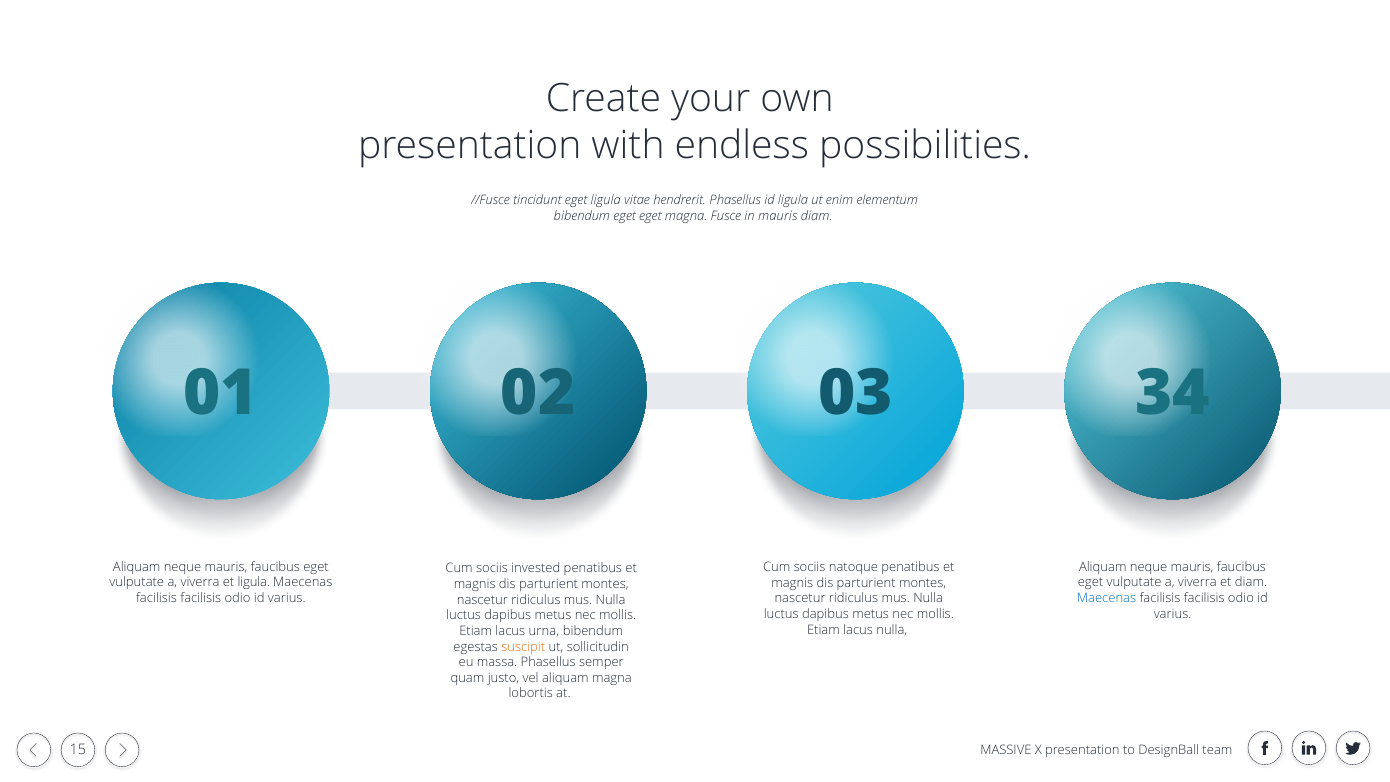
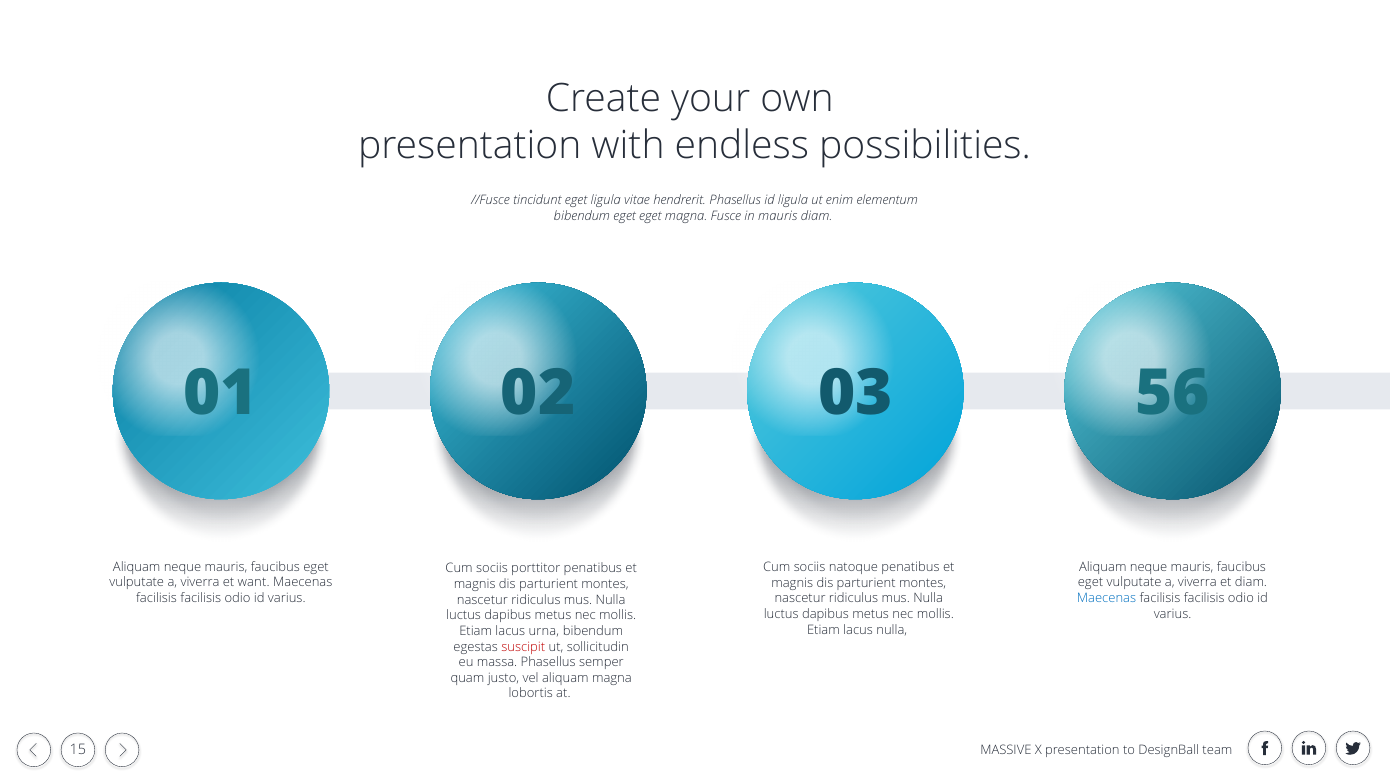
34: 34 -> 56 (1173, 393)
invested: invested -> porttitor (536, 568)
et ligula: ligula -> want (254, 582)
suscipit colour: orange -> red (523, 647)
